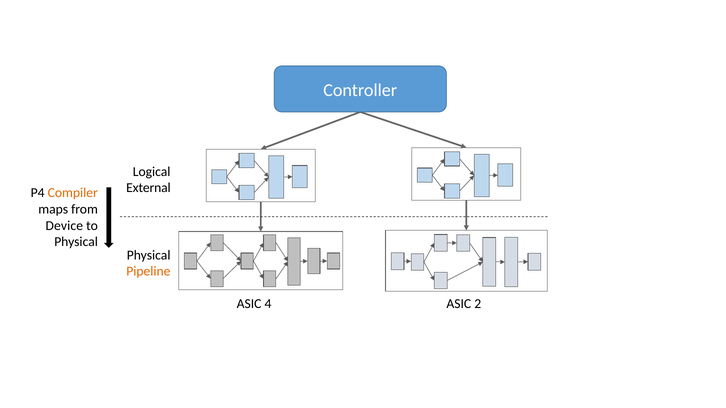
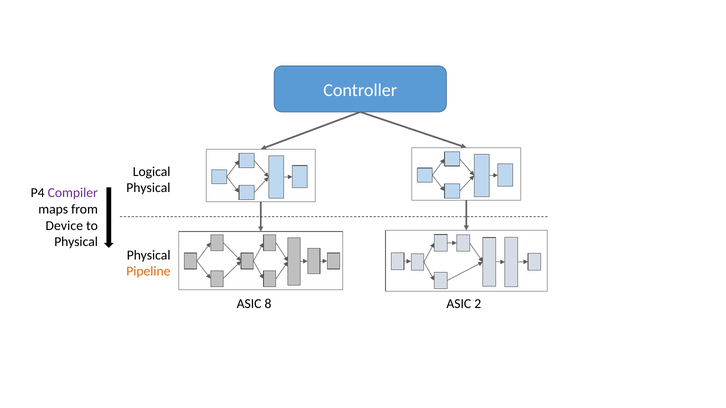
External: External -> Physical (148, 188)
Compiler colour: orange -> purple (73, 193)
4: 4 -> 8 (268, 304)
